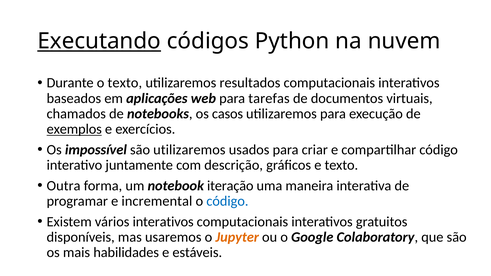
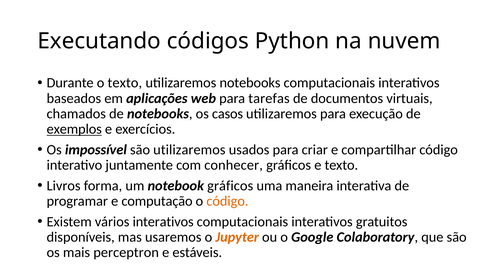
Executando underline: present -> none (99, 41)
utilizaremos resultados: resultados -> notebooks (250, 83)
descrição: descrição -> conhecer (234, 165)
Outra: Outra -> Livros (64, 186)
notebook iteração: iteração -> gráficos (230, 186)
incremental: incremental -> computação (157, 201)
código colour: blue -> orange (227, 201)
habilidades: habilidades -> perceptron (126, 253)
